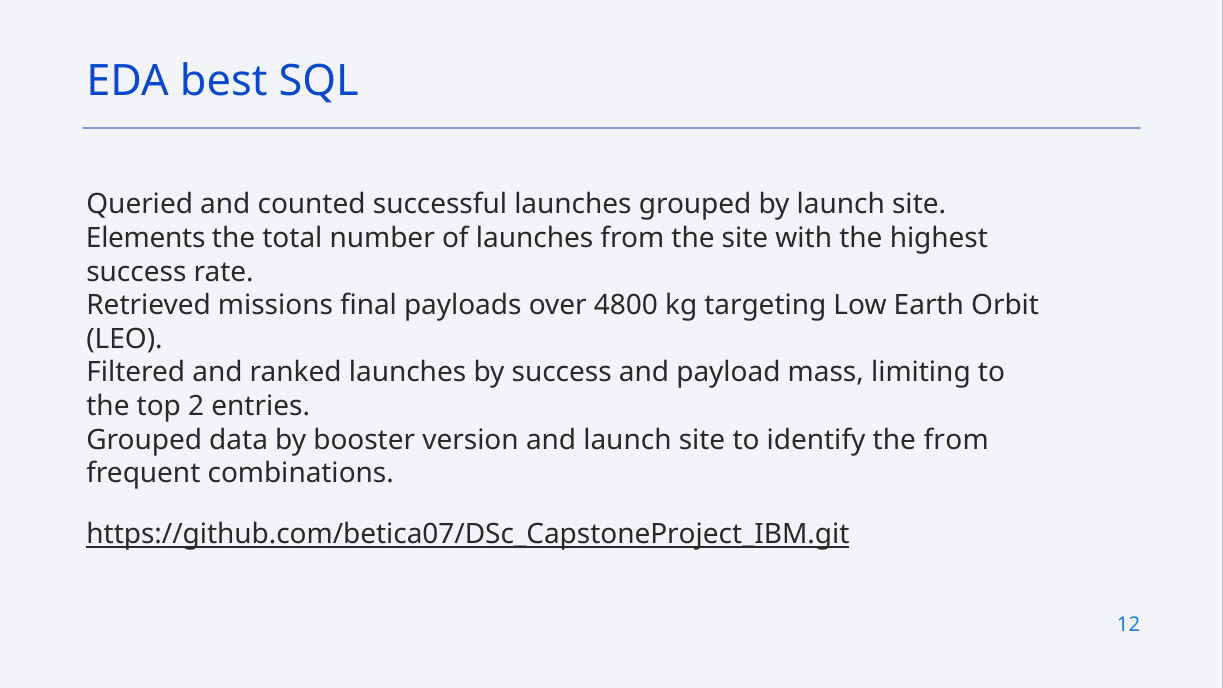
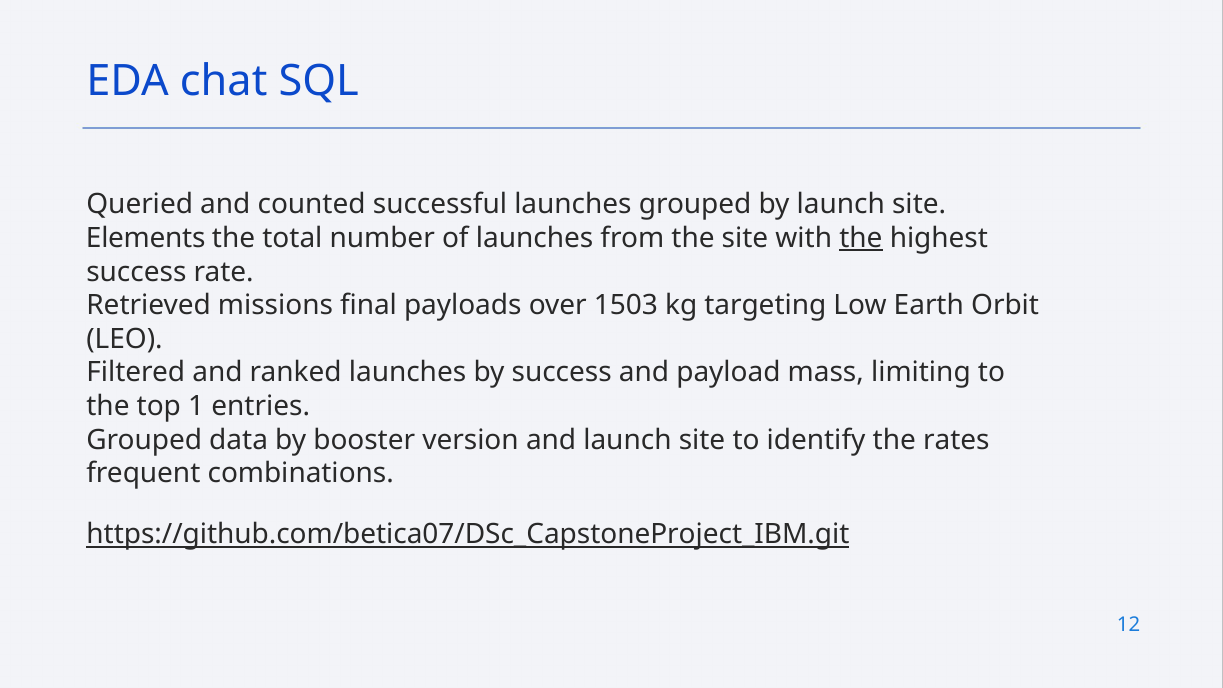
best: best -> chat (224, 82)
the underline: none -> present (861, 238)
4800: 4800 -> 1503 (626, 305)
2: 2 -> 1 (196, 406)
the from: from -> rates (956, 440)
